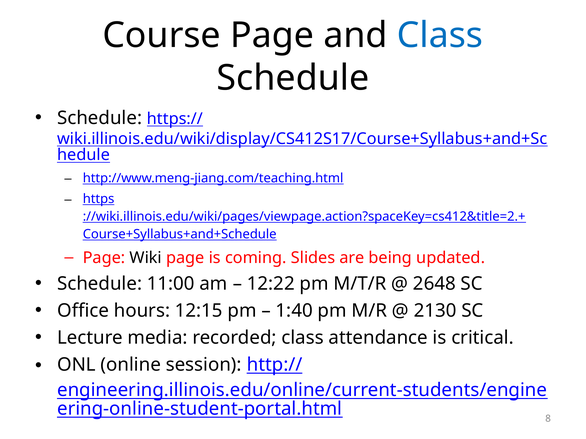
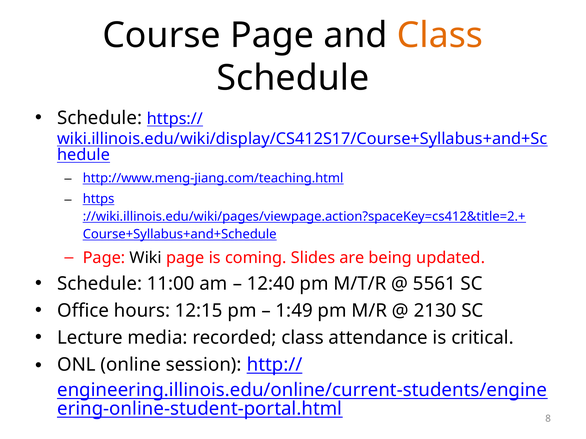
Class colour: blue -> orange (440, 35)
12:22: 12:22 -> 12:40 (271, 284)
2648: 2648 -> 5561 (434, 284)
1:40: 1:40 -> 1:49 (294, 311)
